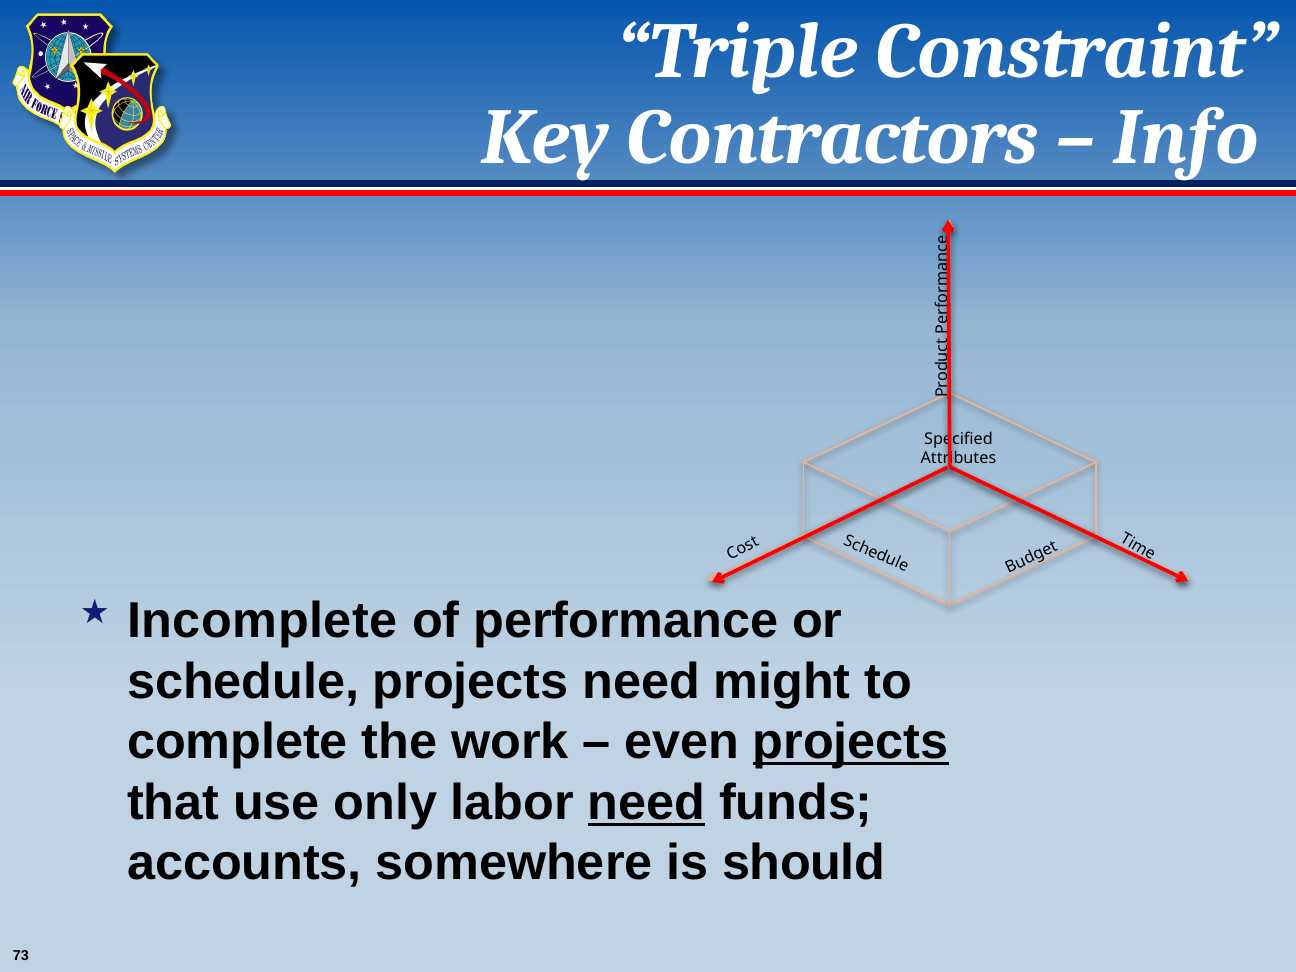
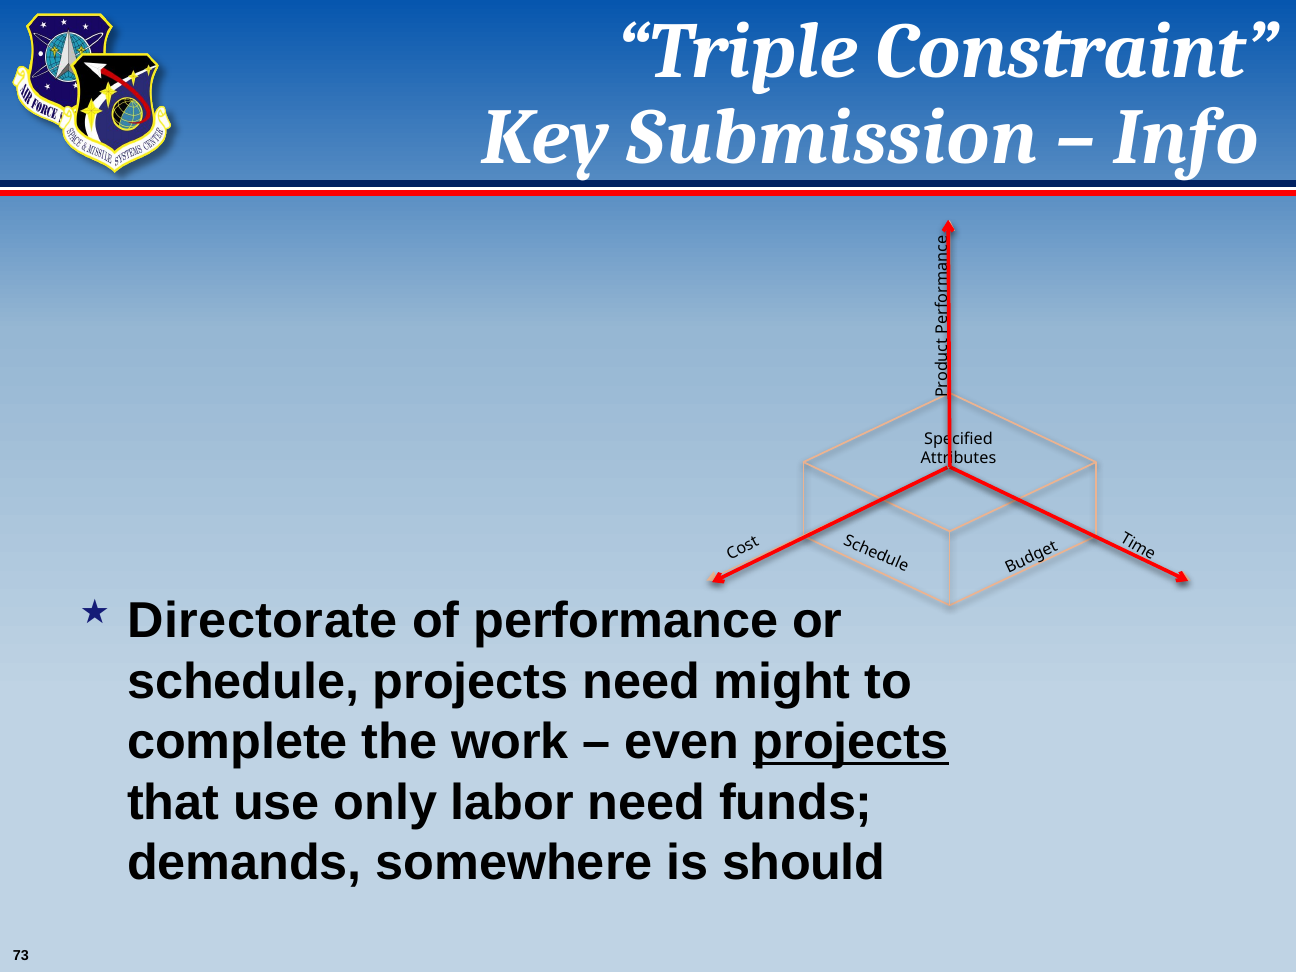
Contractors: Contractors -> Submission (832, 137)
Incomplete: Incomplete -> Directorate (262, 621)
need underline: present -> none (647, 803)
accounts: accounts -> demands (244, 863)
